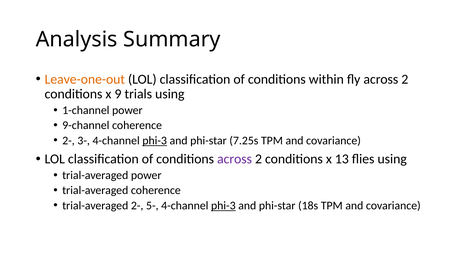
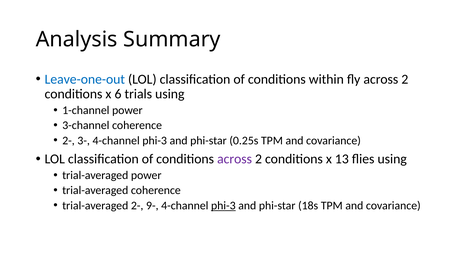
Leave-one-out colour: orange -> blue (85, 79)
9: 9 -> 6 (118, 94)
9-channel: 9-channel -> 3-channel (86, 126)
phi-3 underline: present -> none (155, 141)
7.25s: 7.25s -> 0.25s (244, 141)
5-: 5- -> 9- (152, 206)
